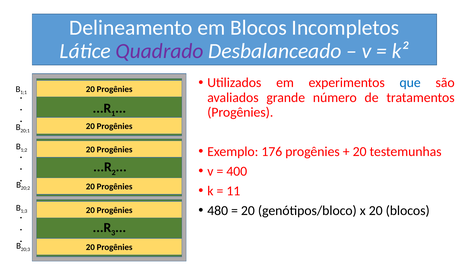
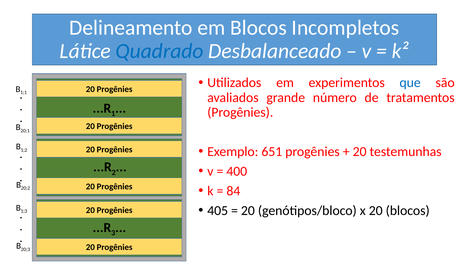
Quadrado colour: purple -> blue (160, 51)
176: 176 -> 651 (272, 152)
11: 11 -> 84 (233, 191)
480: 480 -> 405 (218, 211)
